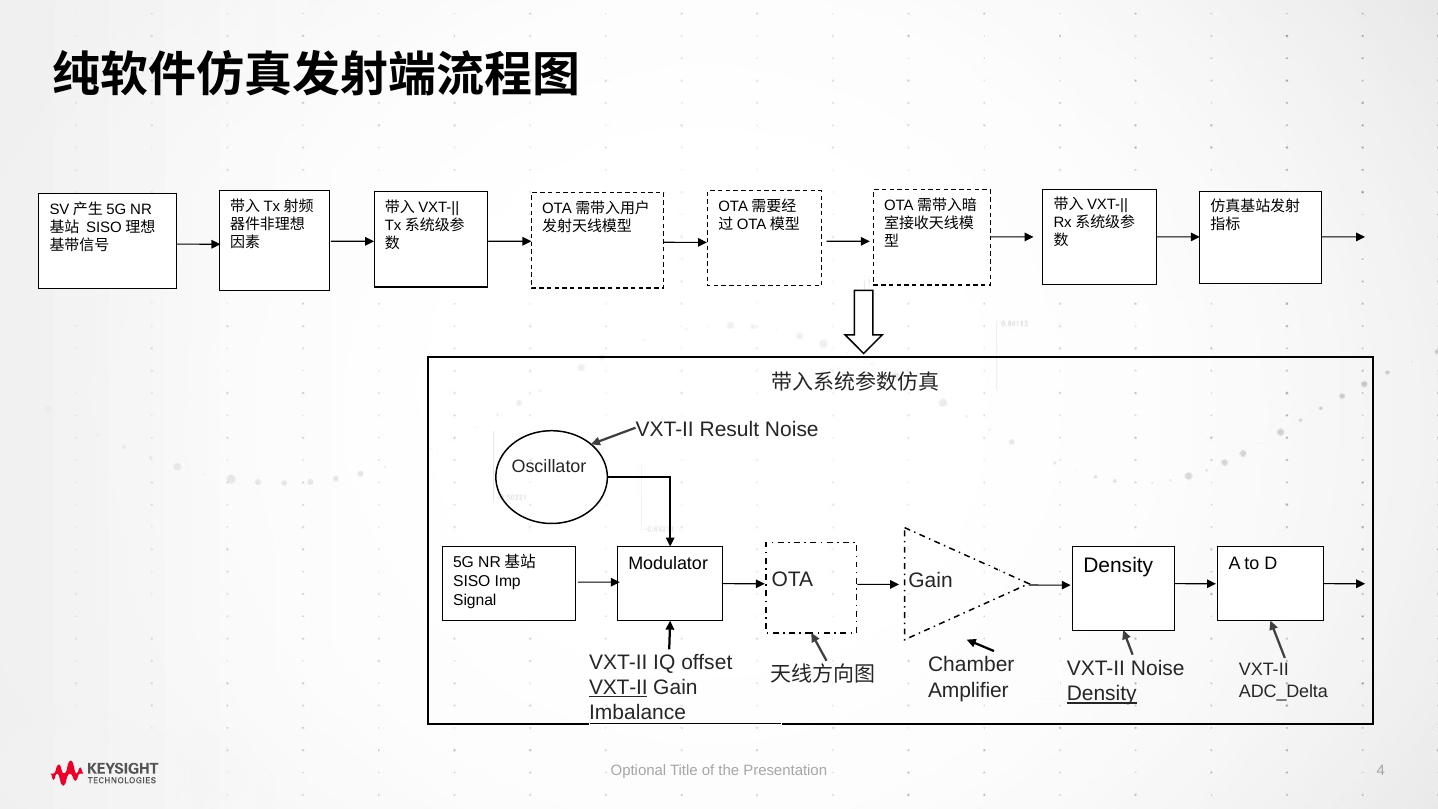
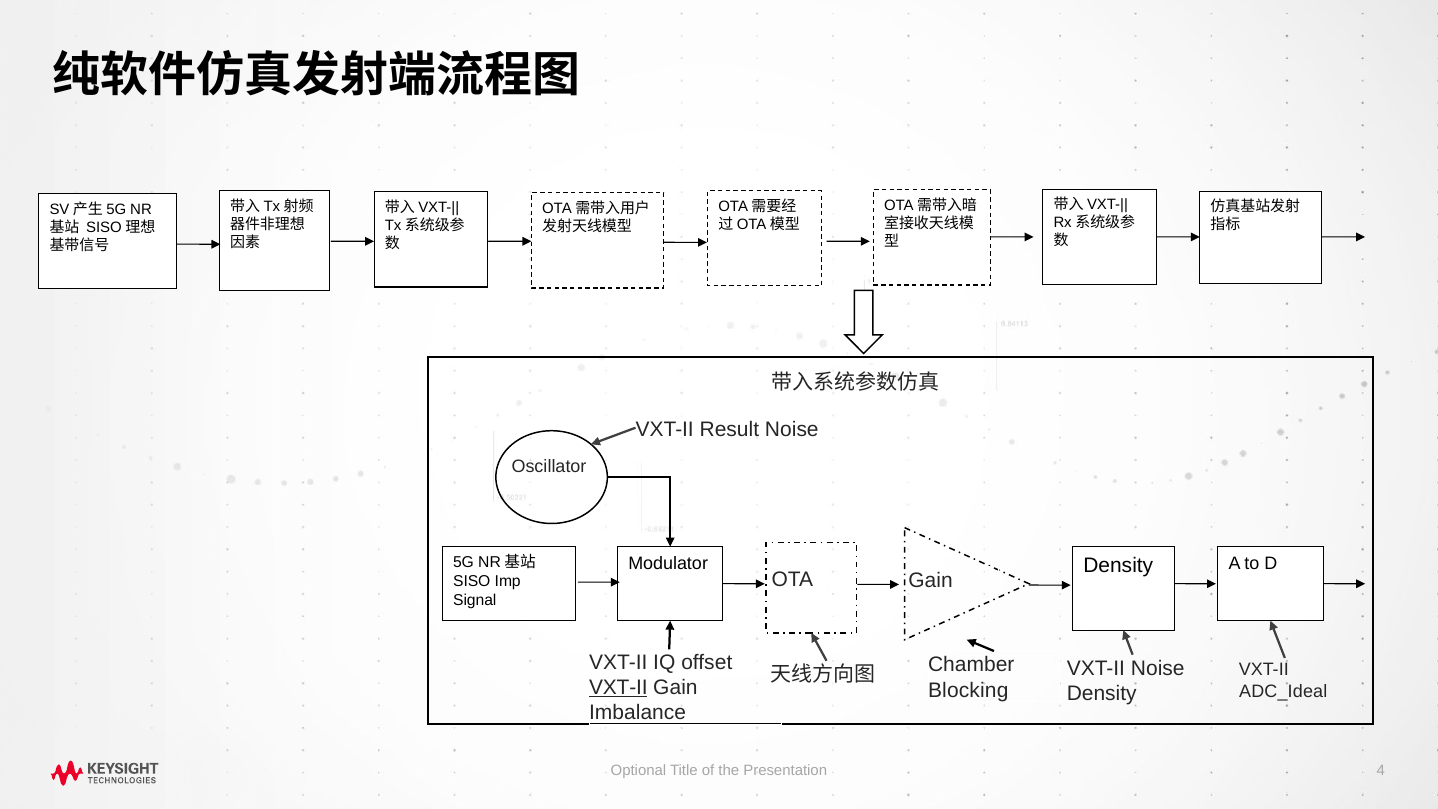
Amplifier: Amplifier -> Blocking (968, 690)
ADC_Delta: ADC_Delta -> ADC_Ideal (1283, 691)
Density underline: present -> none (1102, 694)
